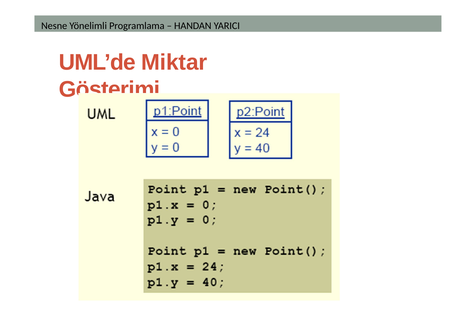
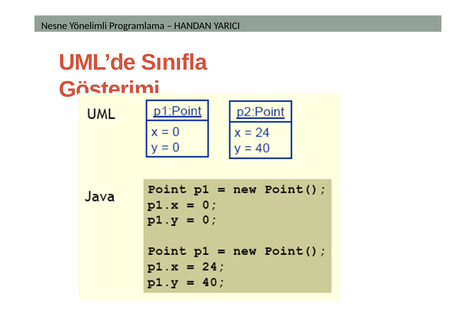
Miktar: Miktar -> Sınıfla (174, 62)
